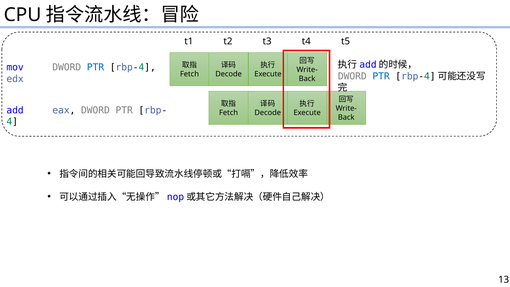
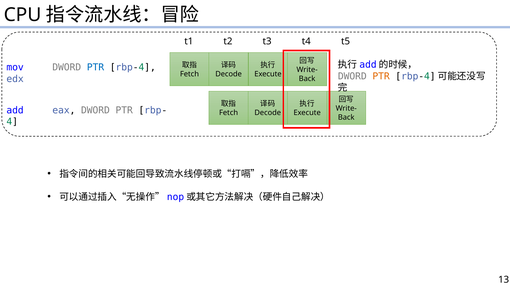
PTR colour: blue -> orange (381, 76)
